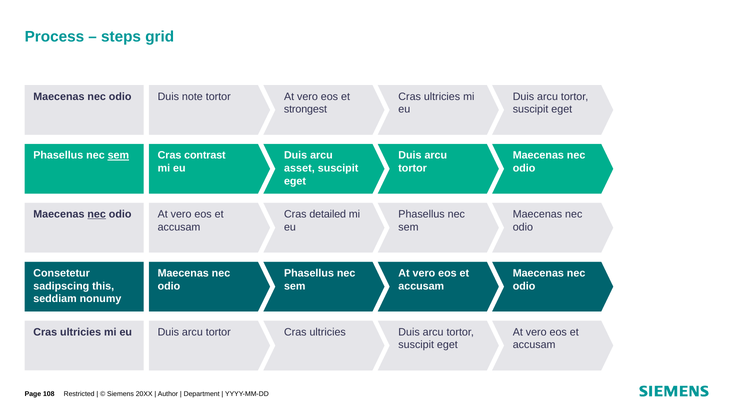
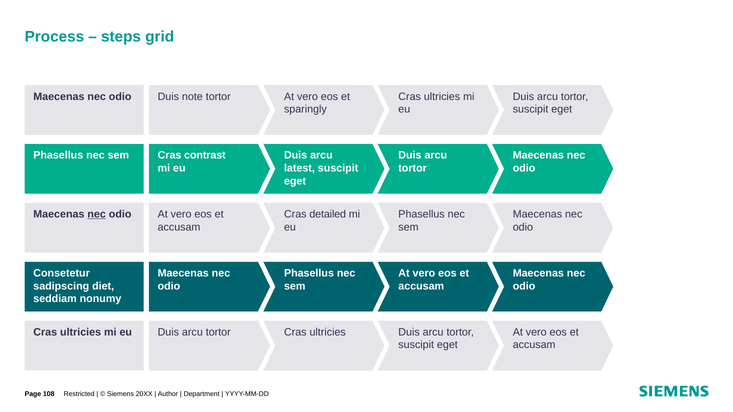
strongest: strongest -> sparingly (305, 109)
sem underline: present -> none (118, 156)
asset: asset -> latest (299, 168)
this: this -> diet (103, 286)
